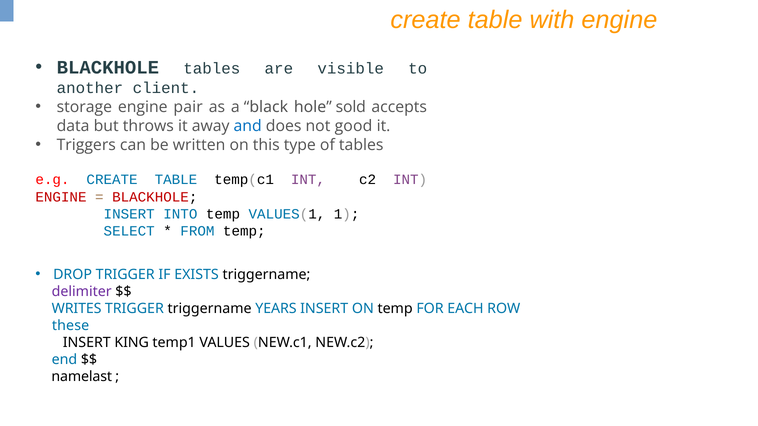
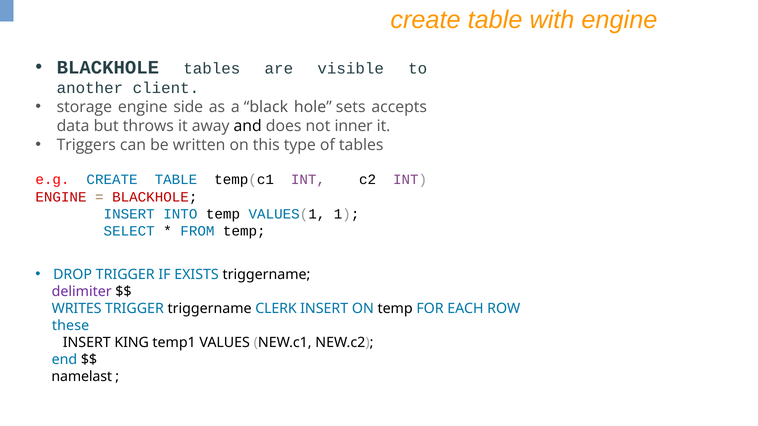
pair: pair -> side (188, 107)
sold: sold -> sets (351, 107)
and colour: blue -> black (248, 126)
good: good -> inner (354, 126)
YEARS: YEARS -> CLERK (276, 309)
